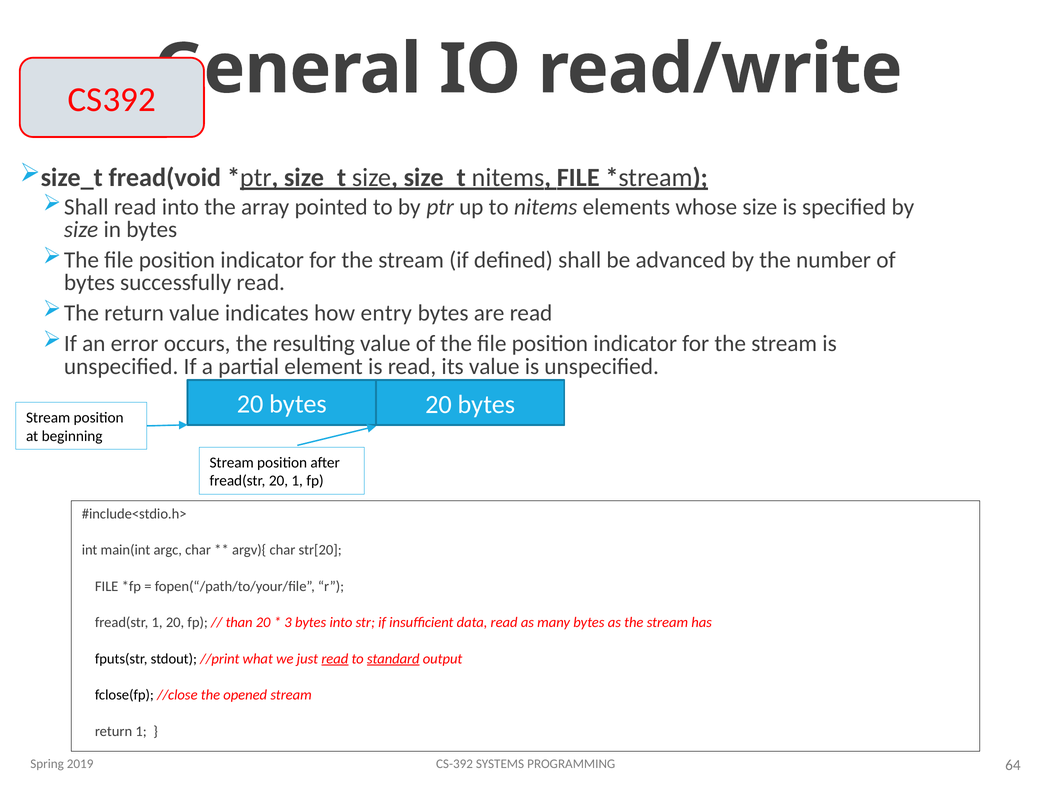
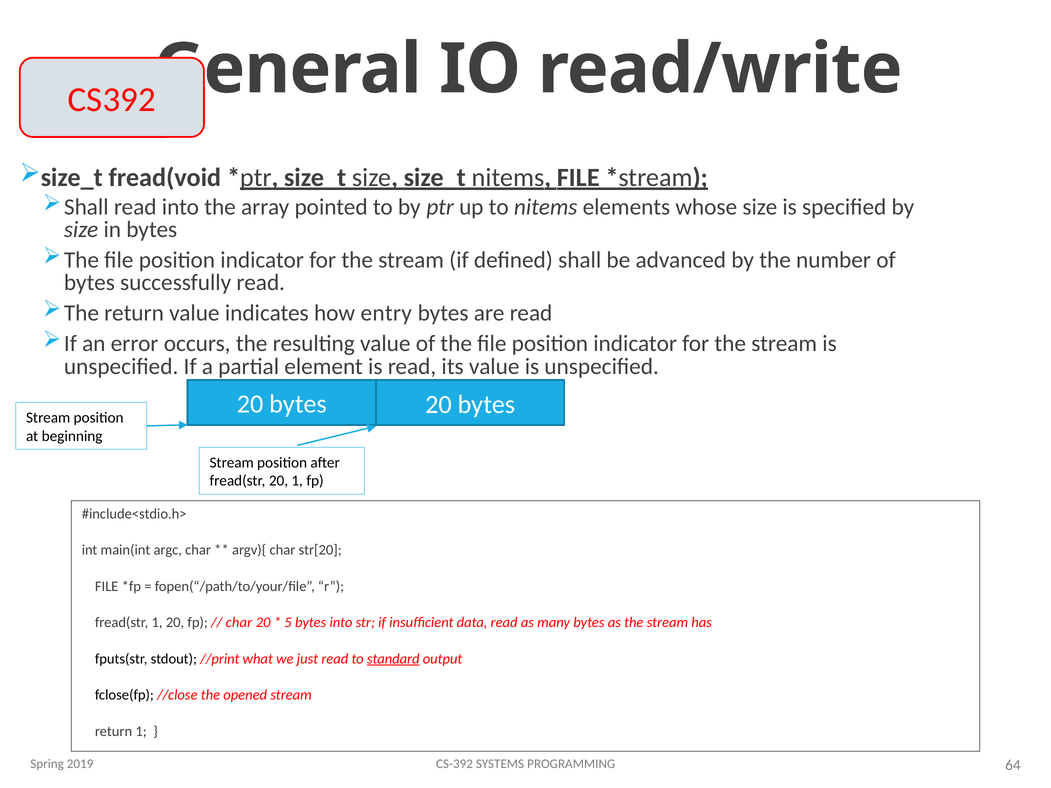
than: than -> char (239, 623)
3: 3 -> 5 (288, 623)
read underline: present -> none (335, 659)
